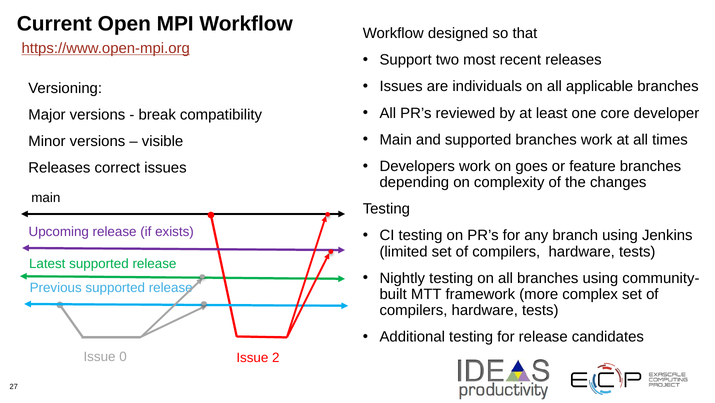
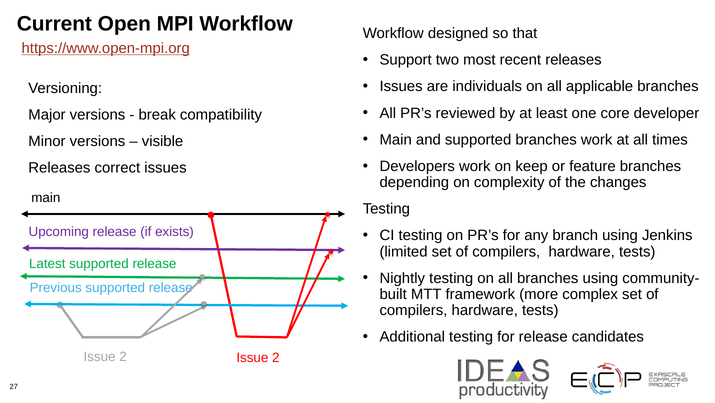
goes: goes -> keep (532, 166)
0: 0 -> 2 (123, 356)
